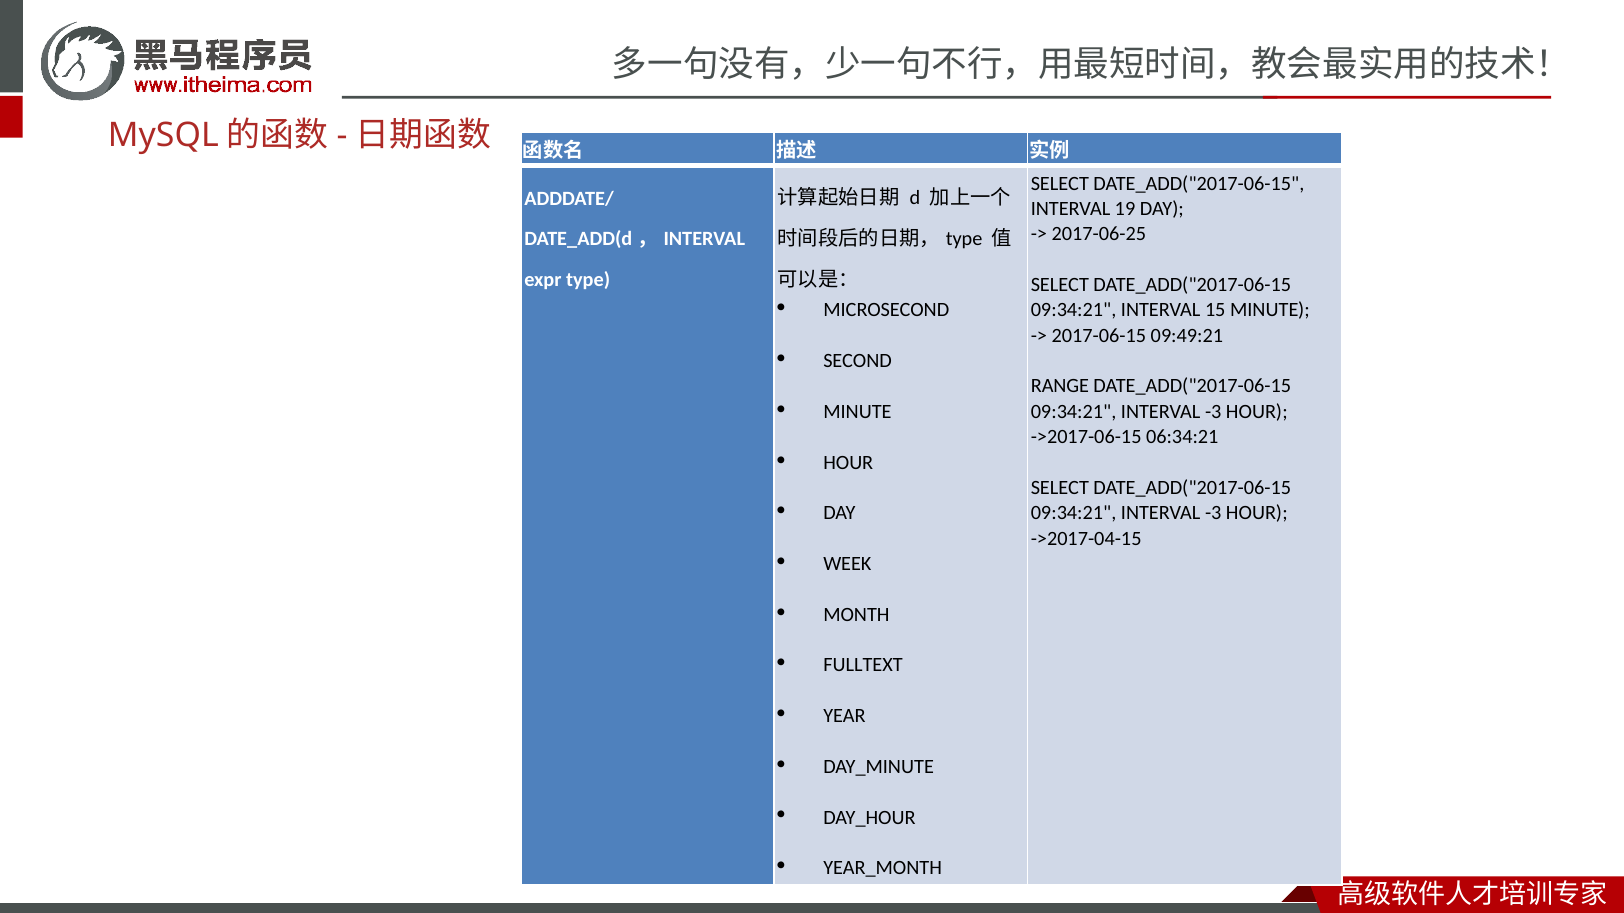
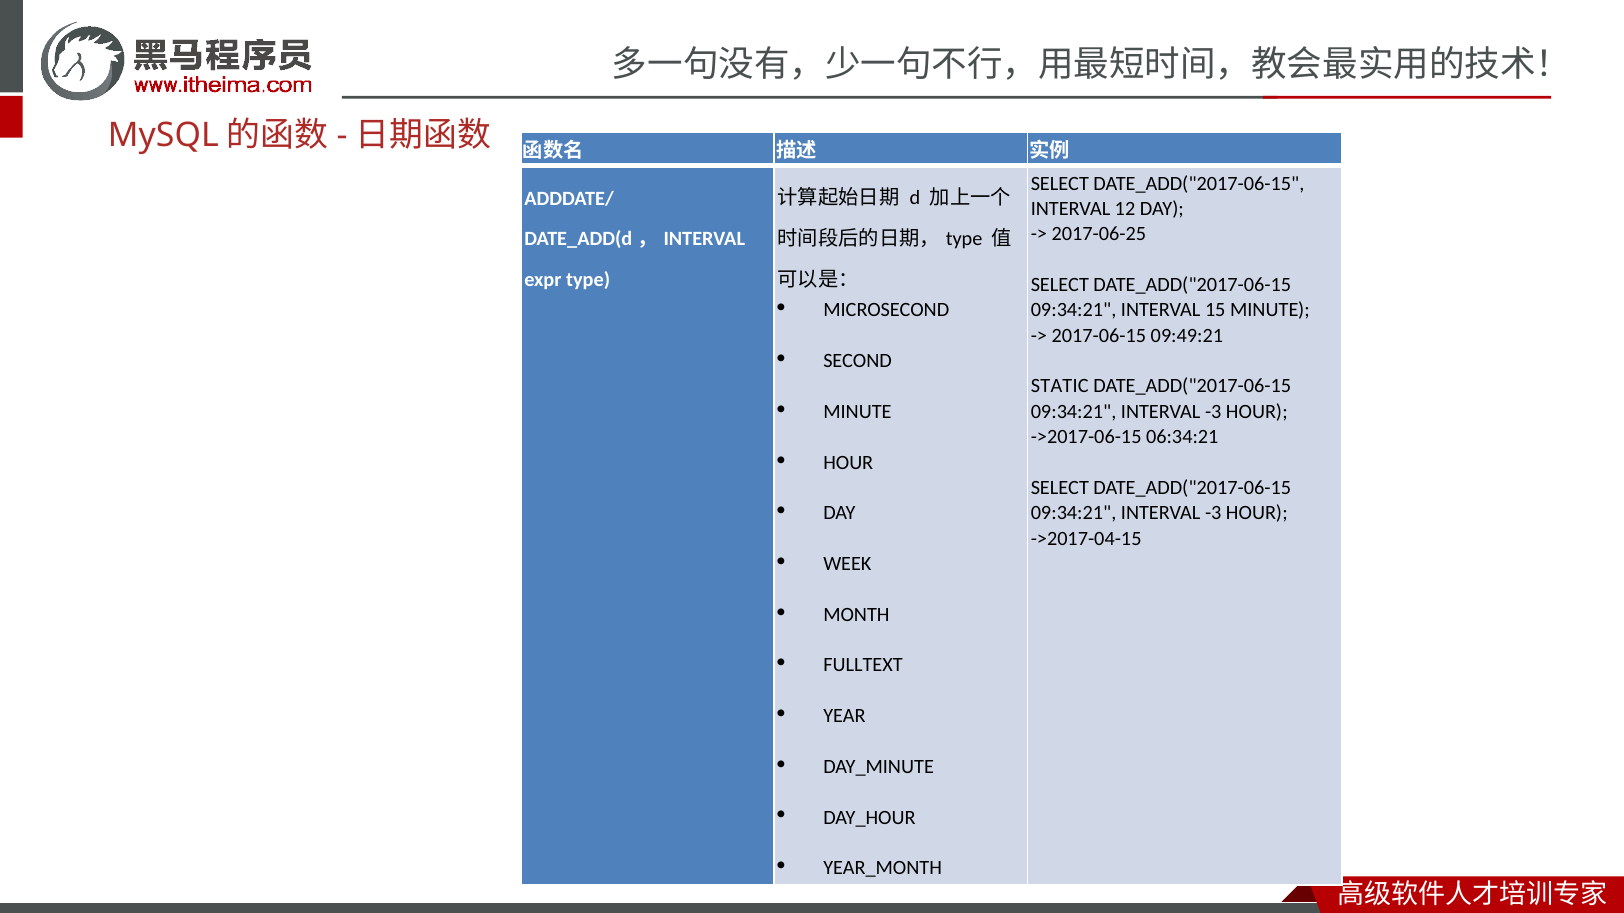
19: 19 -> 12 (1125, 209)
RANGE: RANGE -> STATIC (1060, 386)
